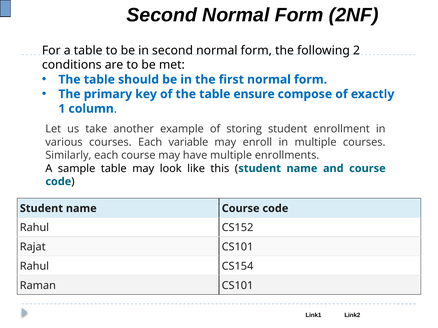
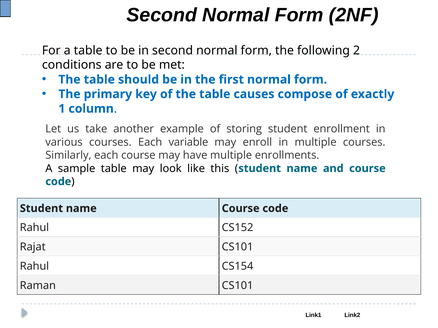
ensure: ensure -> causes (254, 94)
